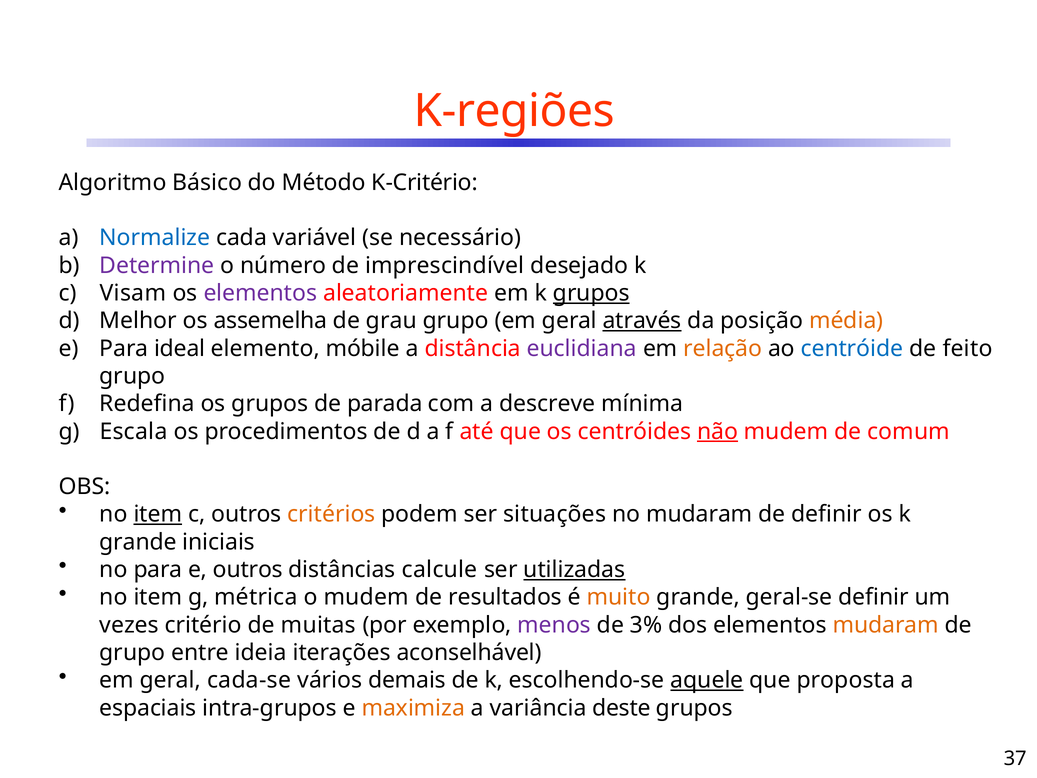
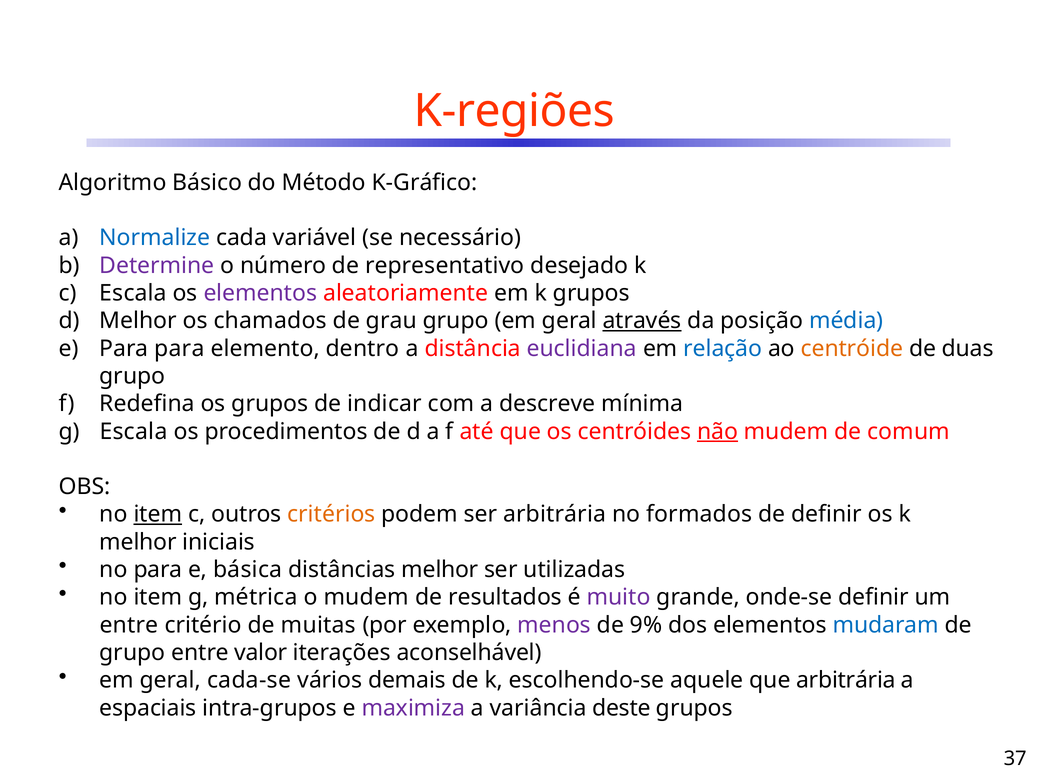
K-Critério: K-Critério -> K-Gráfico (425, 183)
imprescindível: imprescindível -> representativo (445, 265)
c Visam: Visam -> Escala (133, 293)
grupos underline: present -> none (591, 293)
assemelha: assemelha -> chamados (270, 321)
média colour: orange -> blue (846, 321)
Para ideal: ideal -> para (179, 348)
móbile: móbile -> dentro (363, 348)
relação colour: orange -> blue (723, 348)
centróide colour: blue -> orange (852, 348)
feito: feito -> duas (968, 348)
parada: parada -> indicar (385, 404)
ser situações: situações -> arbitrária (555, 514)
no mudaram: mudaram -> formados (699, 514)
grande: grande -> melhor (138, 542)
e outros: outros -> básica (248, 569)
distâncias calcule: calcule -> melhor (440, 569)
utilizadas underline: present -> none (574, 569)
muito colour: orange -> purple (619, 597)
geral-se: geral-se -> onde-se (789, 597)
vezes: vezes -> entre (129, 625)
3%: 3% -> 9% (646, 625)
mudaram colour: orange -> blue (886, 625)
ideia: ideia -> valor (261, 652)
aquele underline: present -> none (707, 680)
que proposta: proposta -> arbitrária (846, 680)
maximiza colour: orange -> purple (413, 708)
